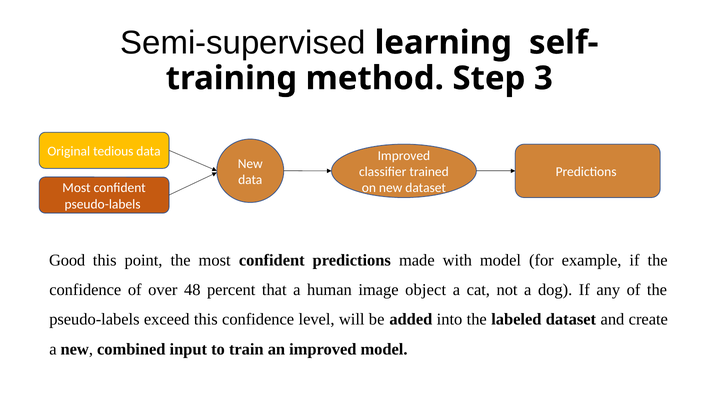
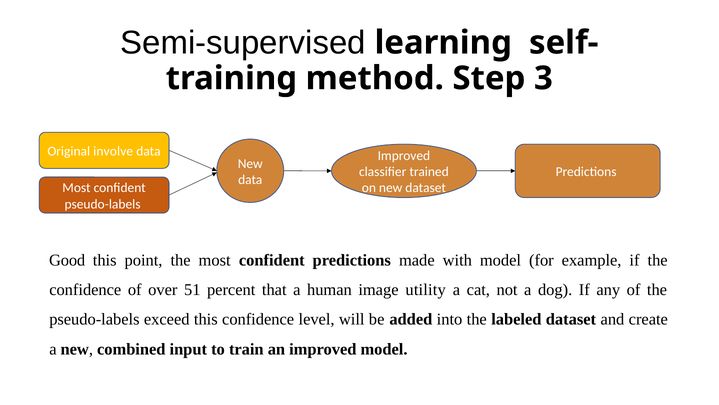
tedious: tedious -> involve (113, 151)
48: 48 -> 51 (192, 289)
object: object -> utility (426, 289)
